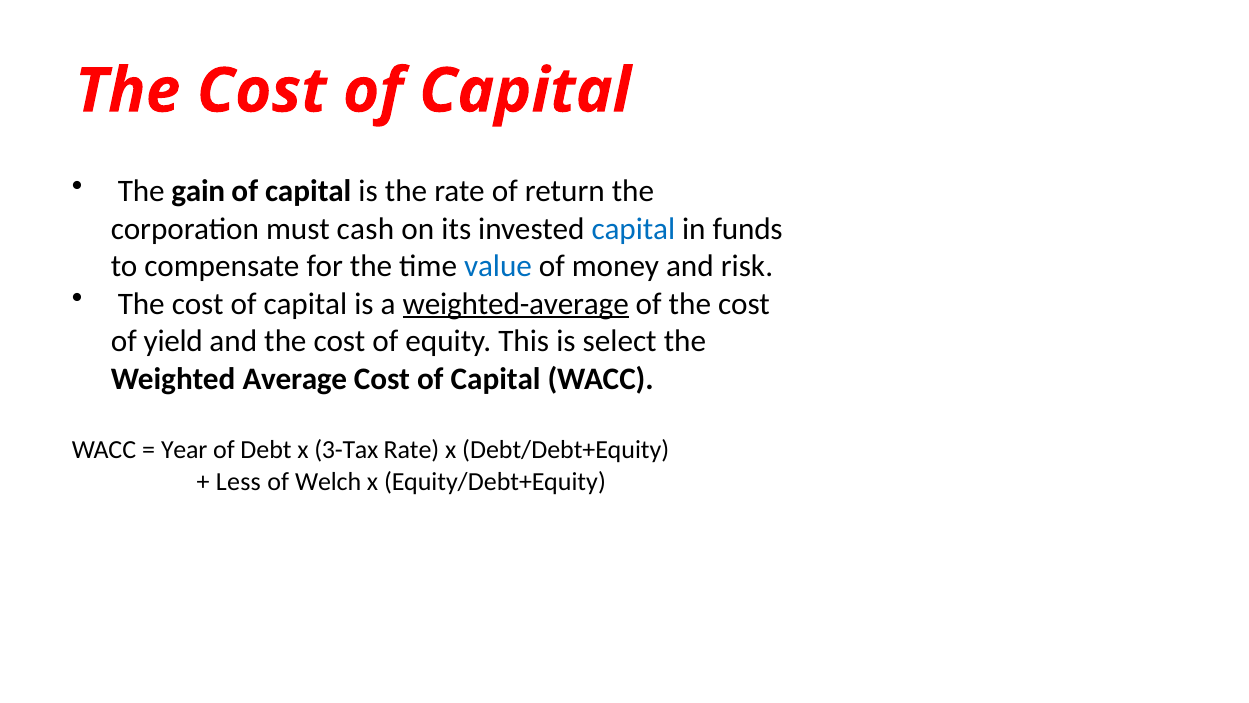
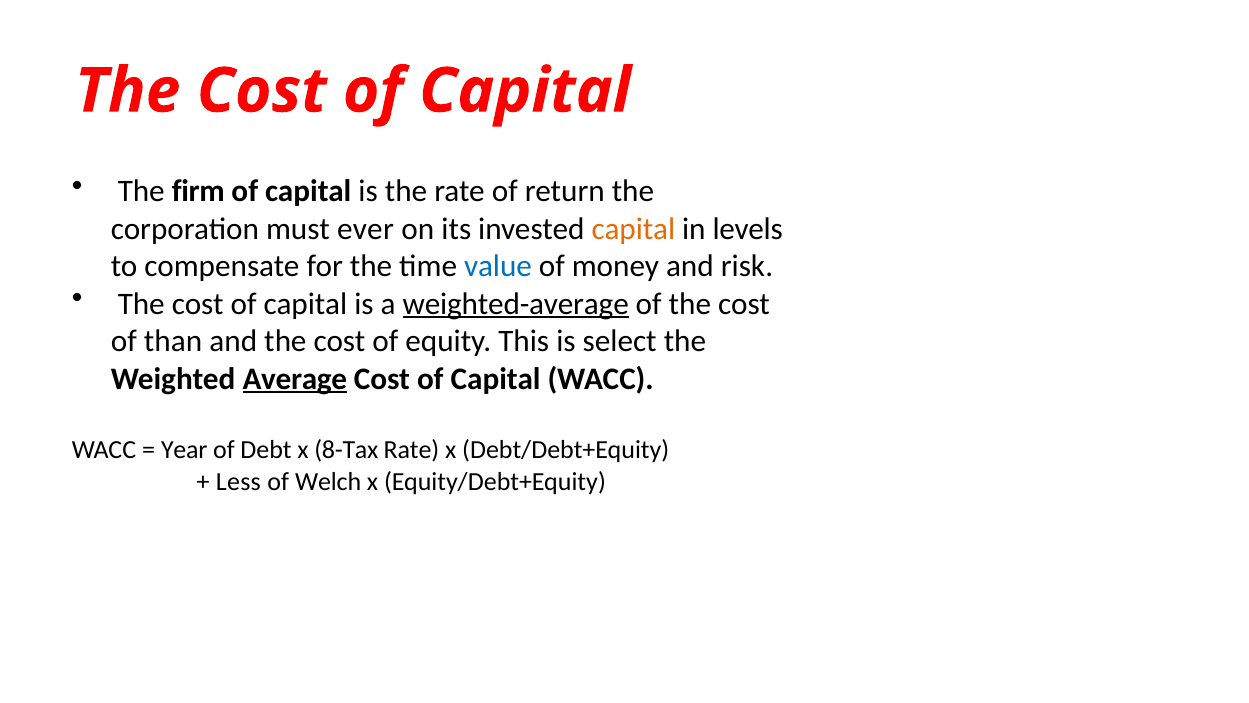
gain: gain -> firm (198, 191)
cash: cash -> ever (365, 229)
capital colour: blue -> orange (633, 229)
funds: funds -> levels (748, 229)
yield: yield -> than (173, 341)
Average underline: none -> present (295, 379)
3-Tax: 3-Tax -> 8-Tax (346, 450)
